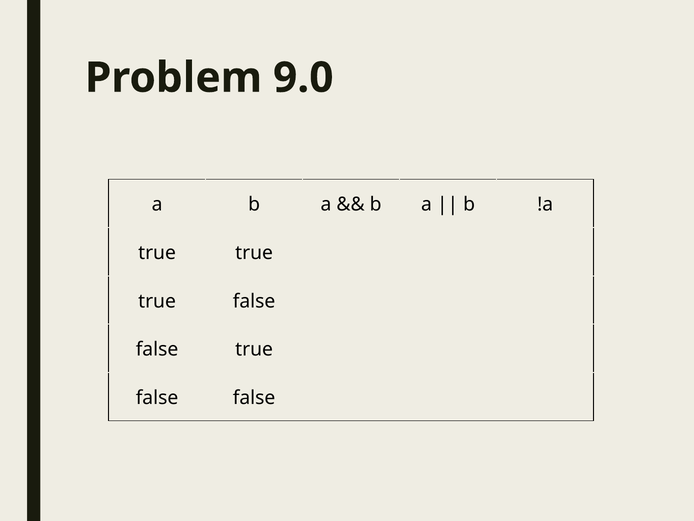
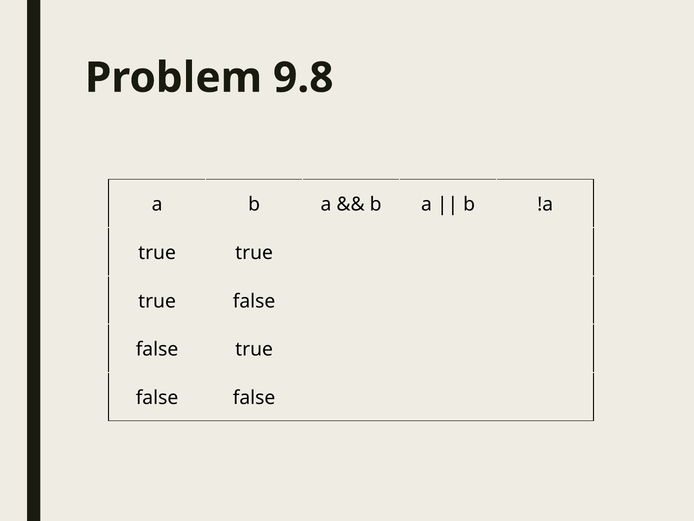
9.0: 9.0 -> 9.8 (303, 78)
